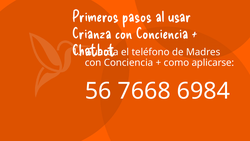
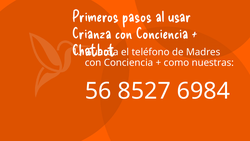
aplicarse: aplicarse -> nuestras (213, 62)
7668: 7668 -> 8527 (144, 91)
